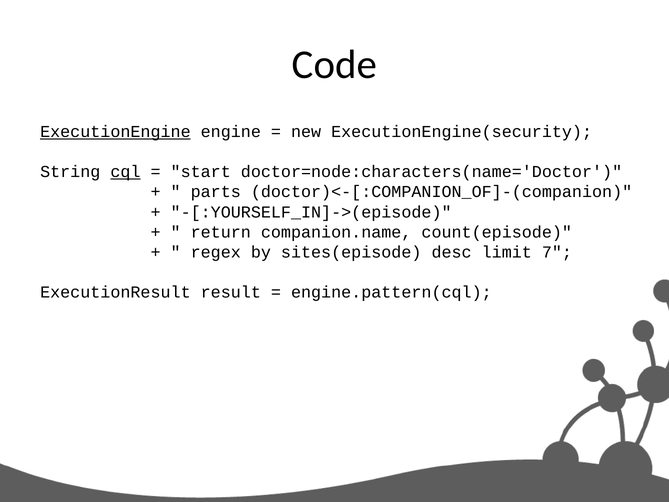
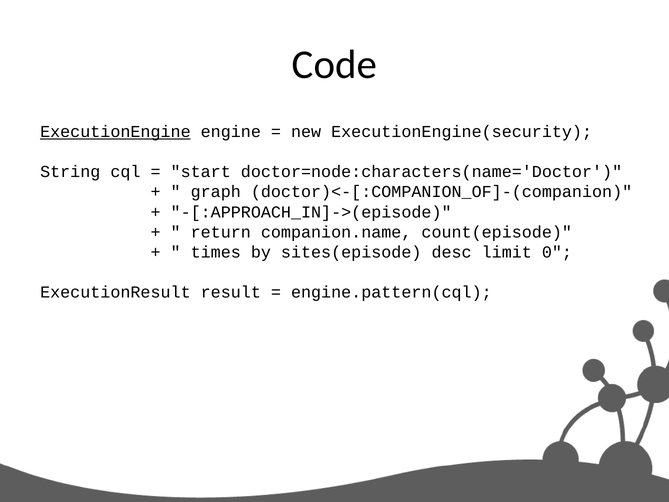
cql underline: present -> none (125, 172)
parts: parts -> graph (216, 192)
-[:YOURSELF_IN]->(episode: -[:YOURSELF_IN]->(episode -> -[:APPROACH_IN]->(episode (311, 212)
regex: regex -> times (216, 252)
7: 7 -> 0 (557, 252)
